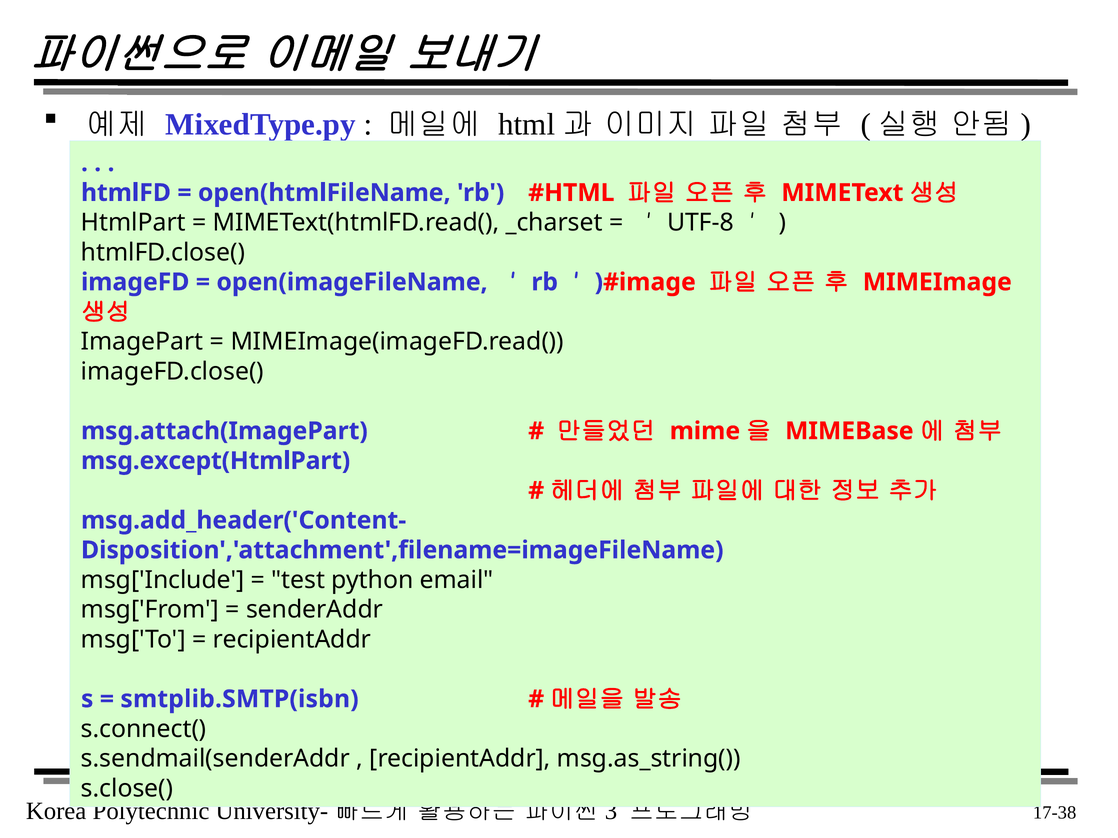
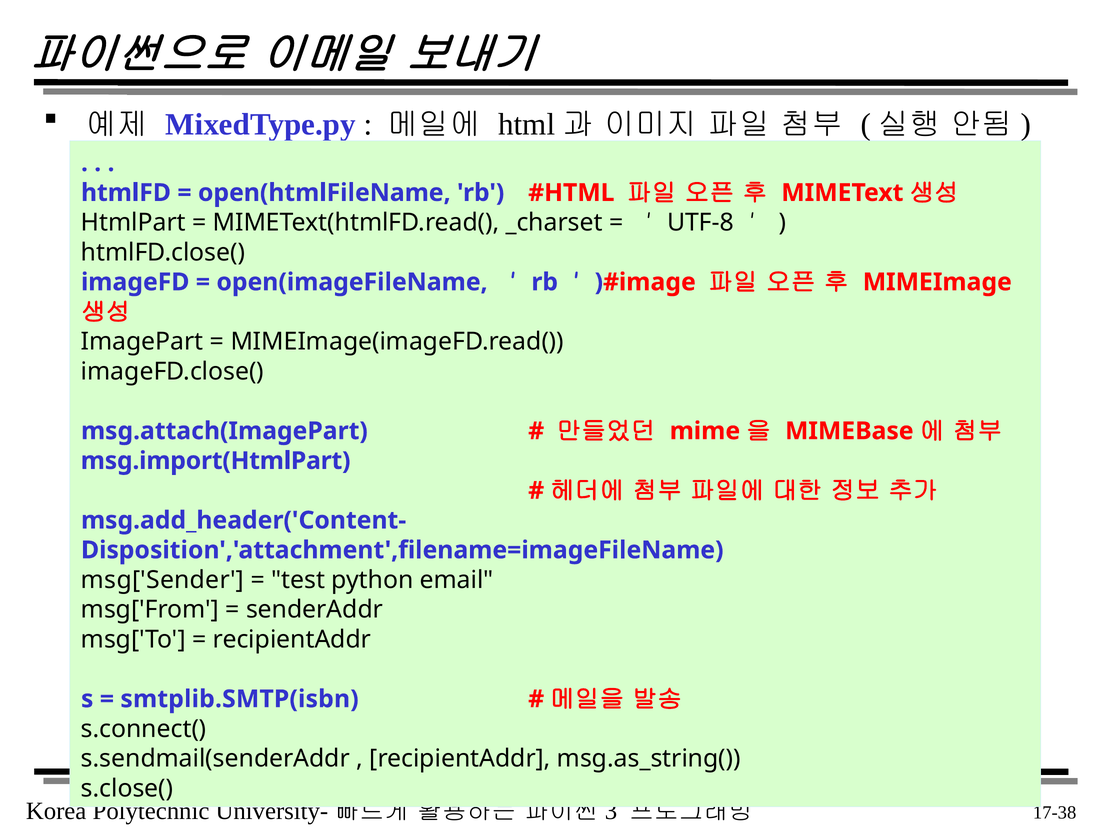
msg.except(HtmlPart: msg.except(HtmlPart -> msg.import(HtmlPart (216, 461)
msg['Include: msg['Include -> msg['Sender (163, 580)
